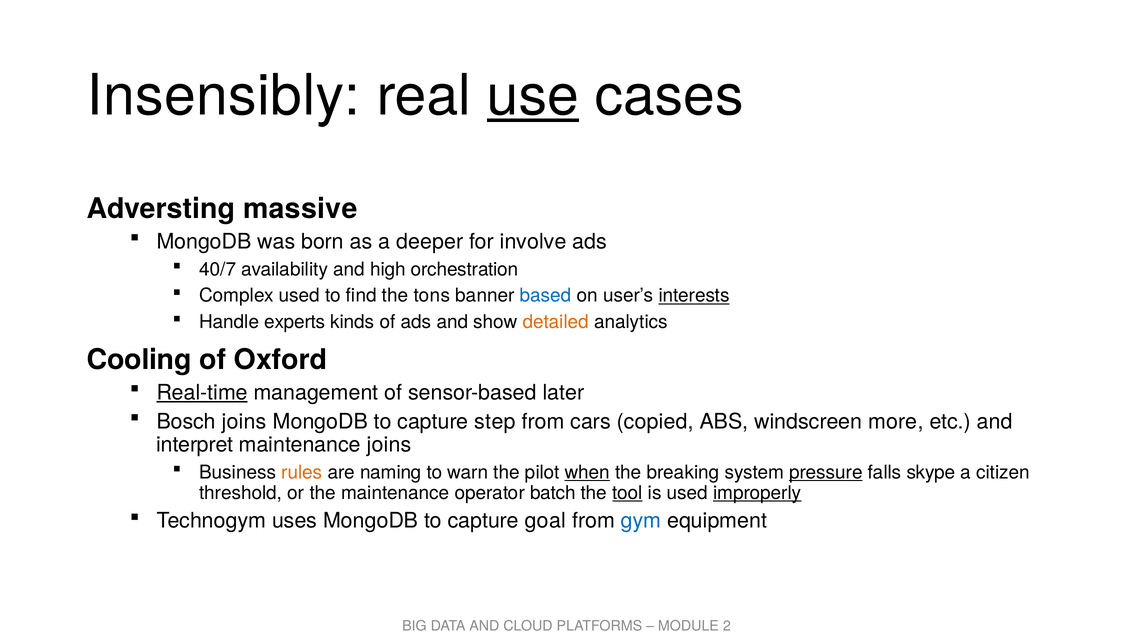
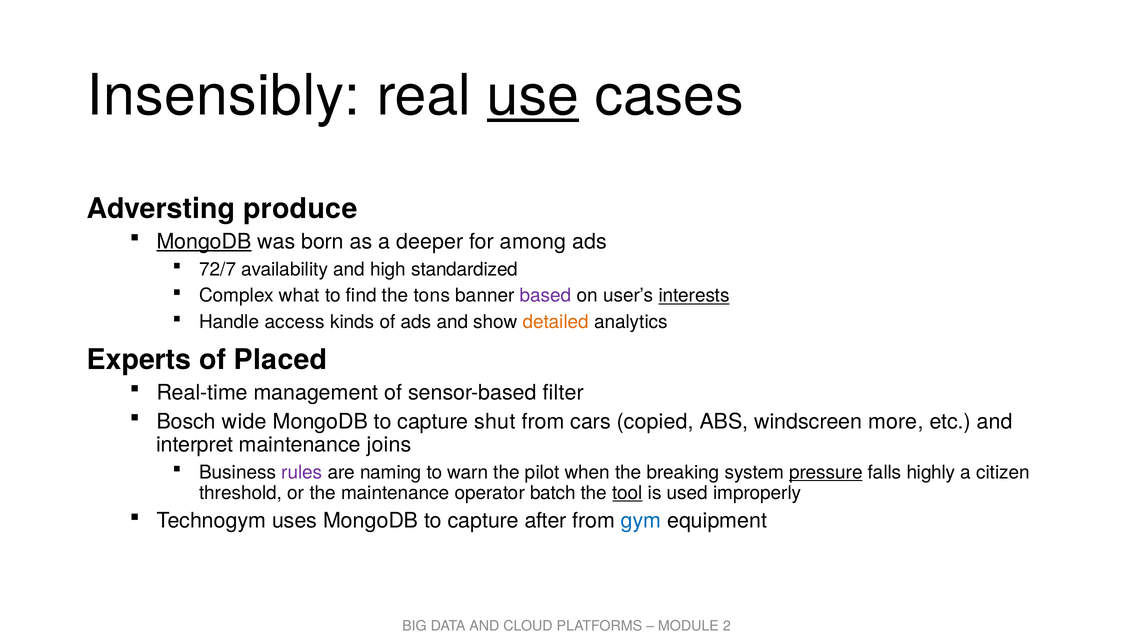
massive: massive -> produce (300, 209)
MongoDB underline: none -> present (204, 241)
involve: involve -> among (533, 241)
40/7: 40/7 -> 72/7 (218, 269)
orchestration: orchestration -> standardized (465, 269)
Complex used: used -> what (299, 296)
based colour: blue -> purple (546, 296)
experts: experts -> access (295, 322)
Cooling: Cooling -> Experts (139, 359)
Oxford: Oxford -> Placed (281, 359)
Real-time underline: present -> none (202, 392)
later: later -> filter (563, 392)
Bosch joins: joins -> wide (244, 421)
step: step -> shut (495, 421)
rules colour: orange -> purple (302, 472)
when underline: present -> none (587, 472)
skype: skype -> highly (931, 472)
improperly underline: present -> none (757, 493)
goal: goal -> after (546, 521)
